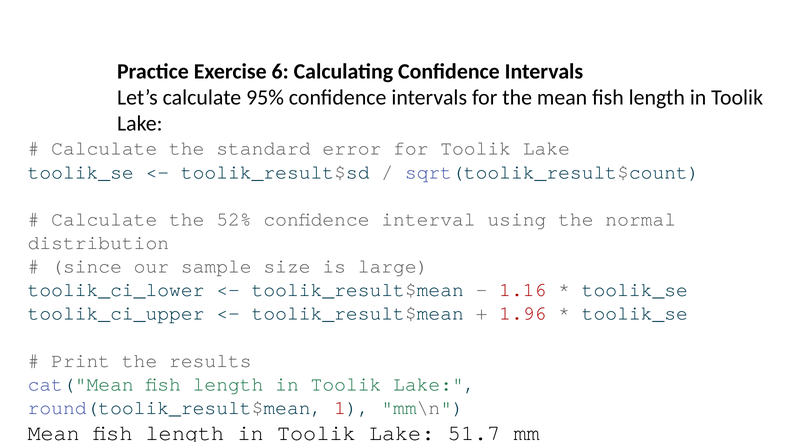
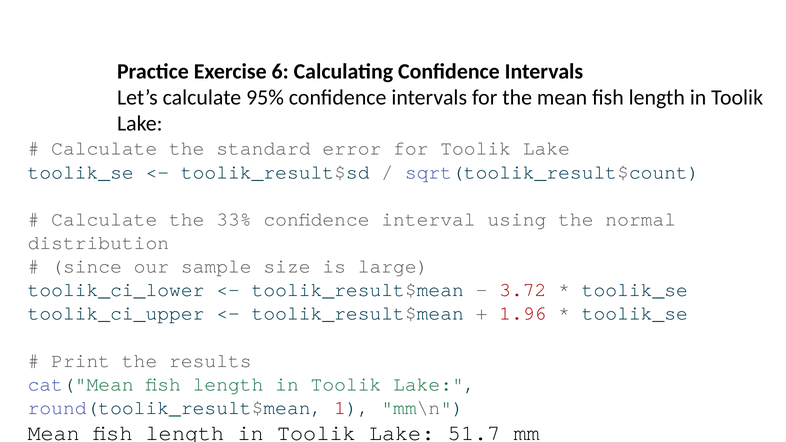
52%: 52% -> 33% (234, 219)
1.16: 1.16 -> 3.72 (523, 290)
